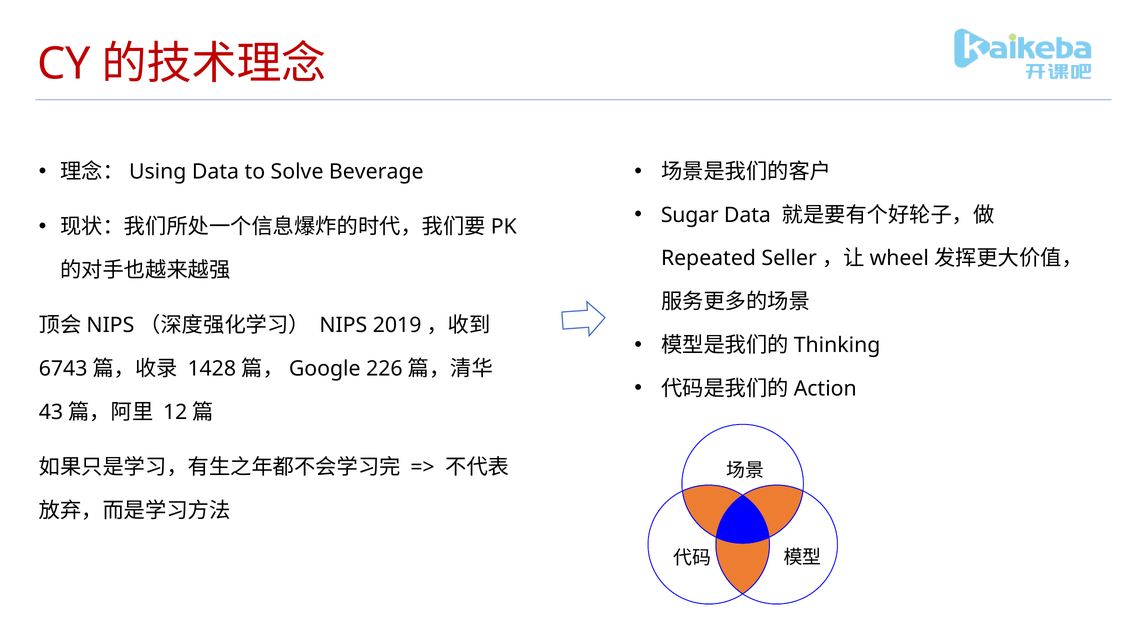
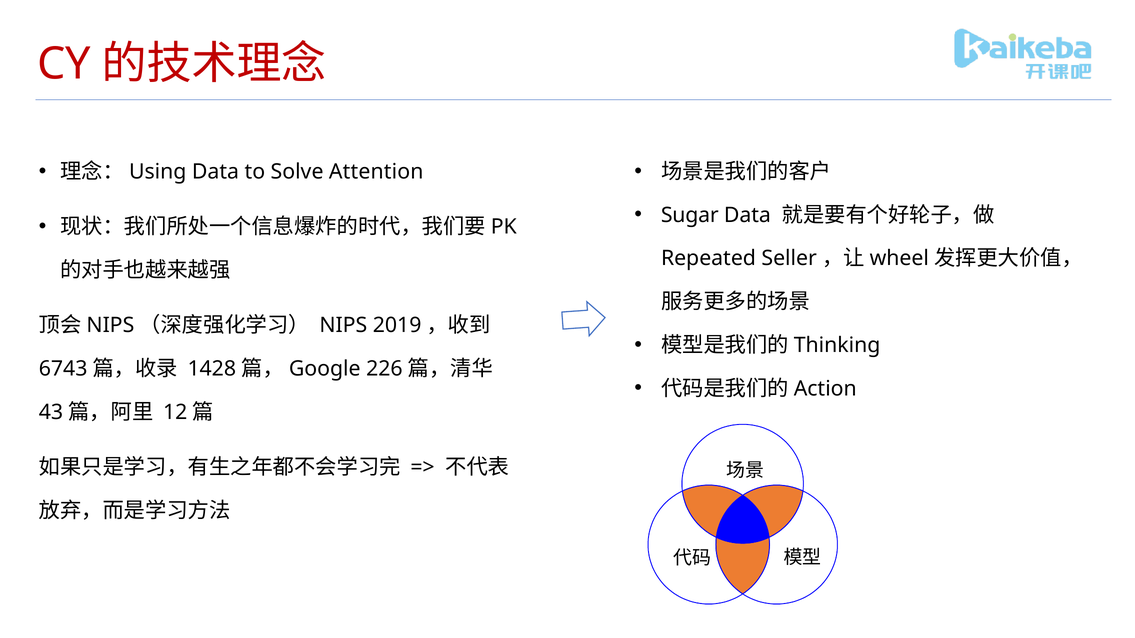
Beverage: Beverage -> Attention (376, 172)
